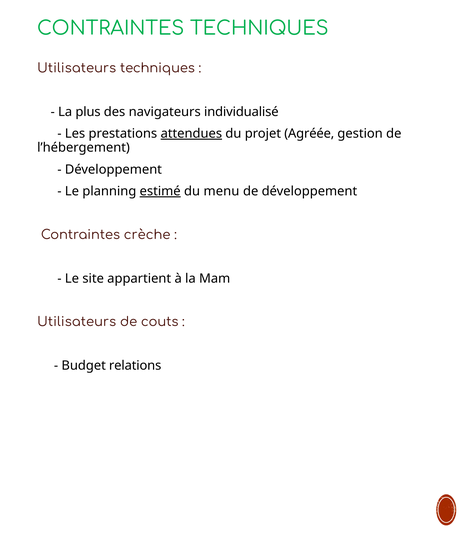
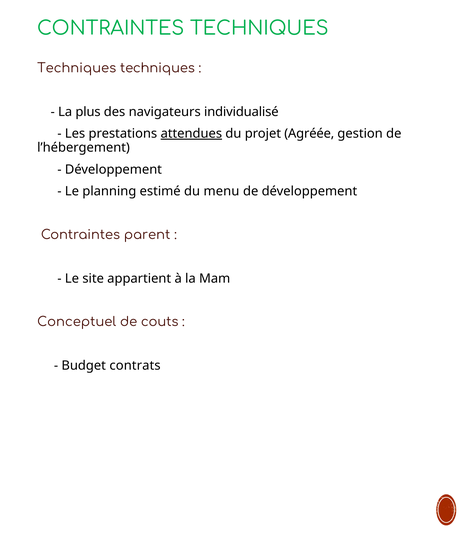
Utilisateurs: Utilisateurs -> Techniques (77, 68)
estimé underline: present -> none (160, 191)
crèche: crèche -> parent (147, 235)
Utilisateurs: Utilisateurs -> Conceptuel (77, 322)
relations: relations -> contrats (135, 366)
